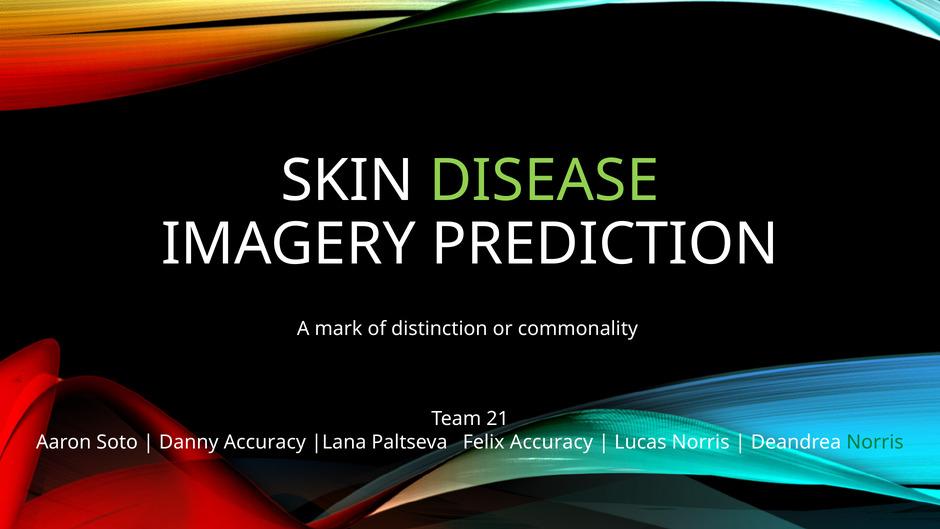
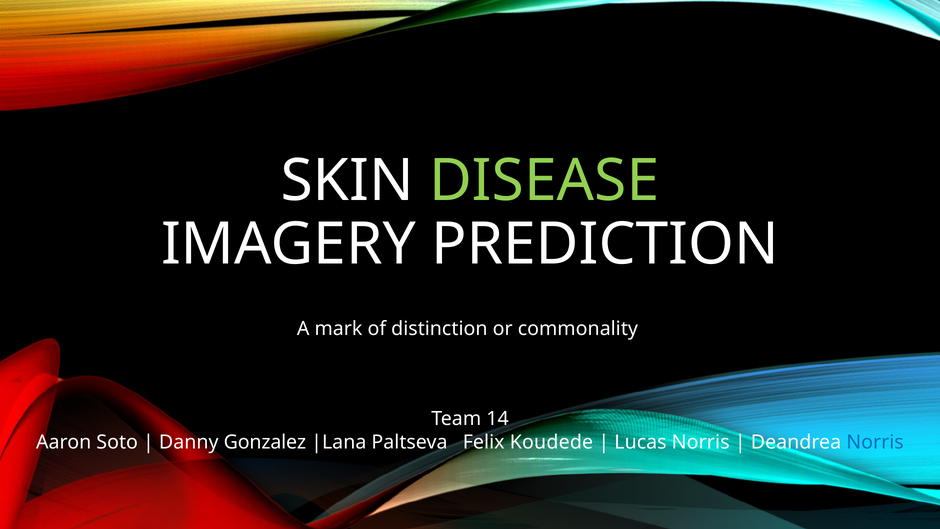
21: 21 -> 14 (498, 419)
Danny Accuracy: Accuracy -> Gonzalez (265, 442)
Felix Accuracy: Accuracy -> Koudede (551, 442)
Norris colour: green -> blue (875, 442)
